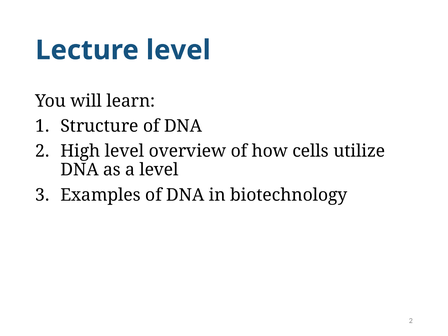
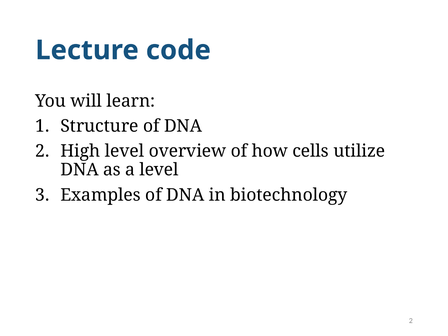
Lecture level: level -> code (178, 50)
